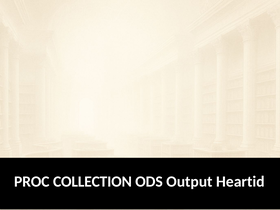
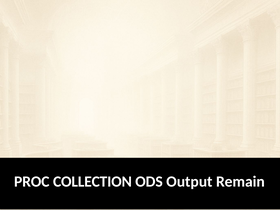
Heartid: Heartid -> Remain (240, 182)
